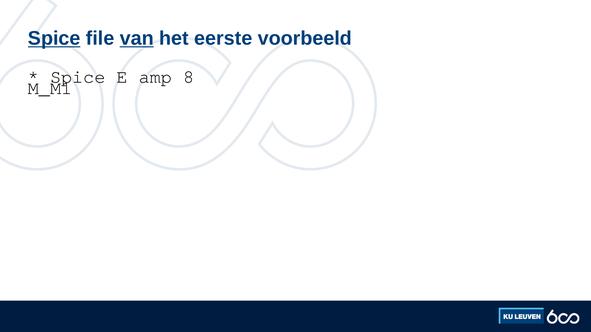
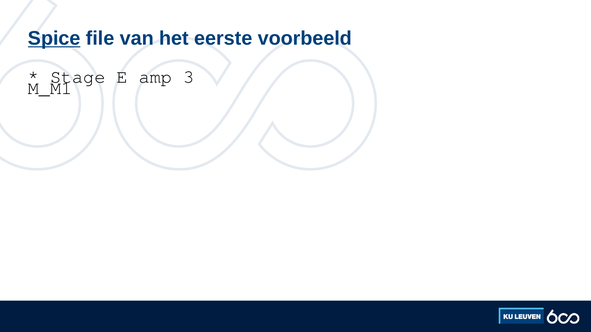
van underline: present -> none (137, 38)
Spice: Spice -> Stage (78, 77)
8: 8 -> 3 (189, 77)
